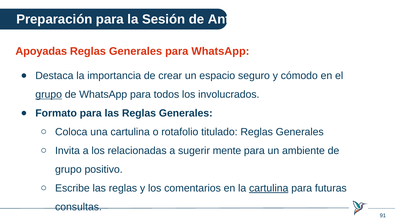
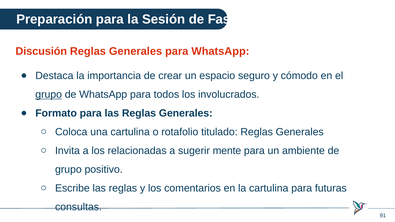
Ante: Ante -> Fase (223, 19)
Apoyadas: Apoyadas -> Discusión (41, 51)
cartulina underline: present -> none (269, 188)
